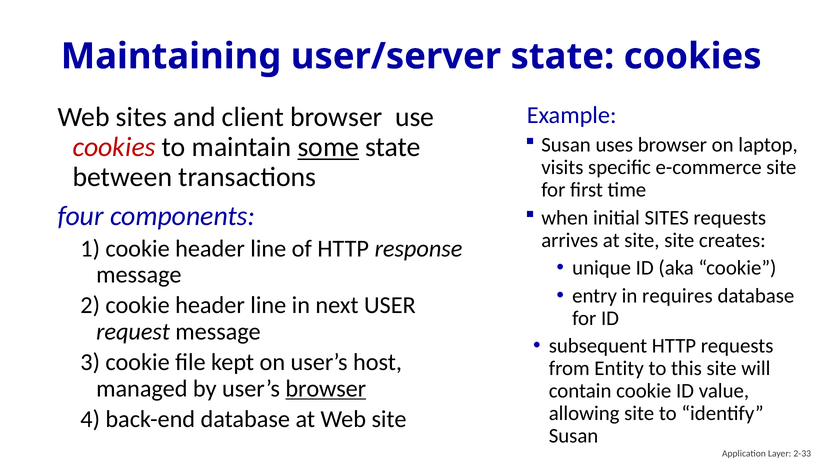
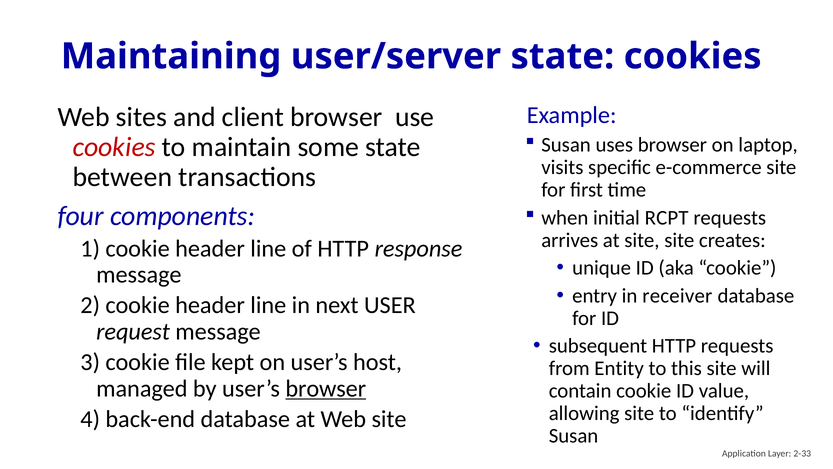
some underline: present -> none (328, 147)
initial SITES: SITES -> RCPT (667, 218)
requires: requires -> receiver (677, 295)
